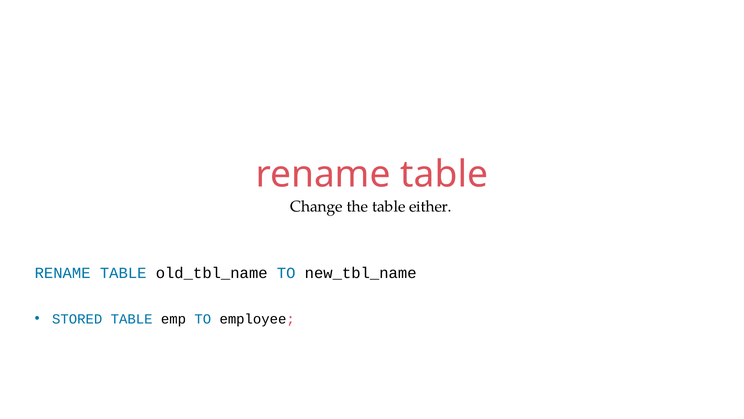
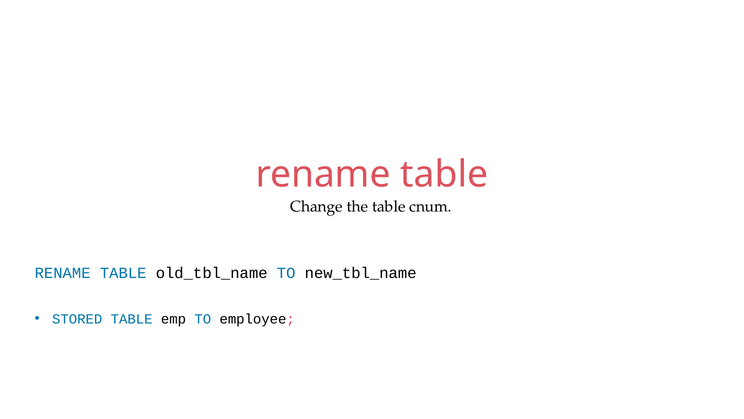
either: either -> cnum (430, 206)
